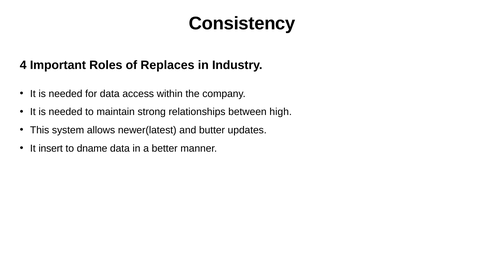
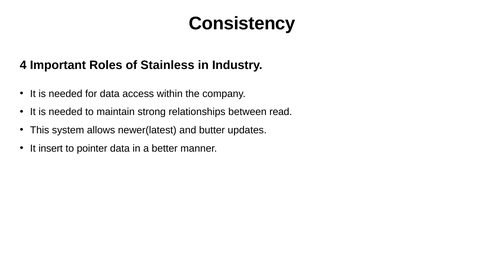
Replaces: Replaces -> Stainless (168, 65)
high: high -> read (281, 112)
dname: dname -> pointer (92, 148)
